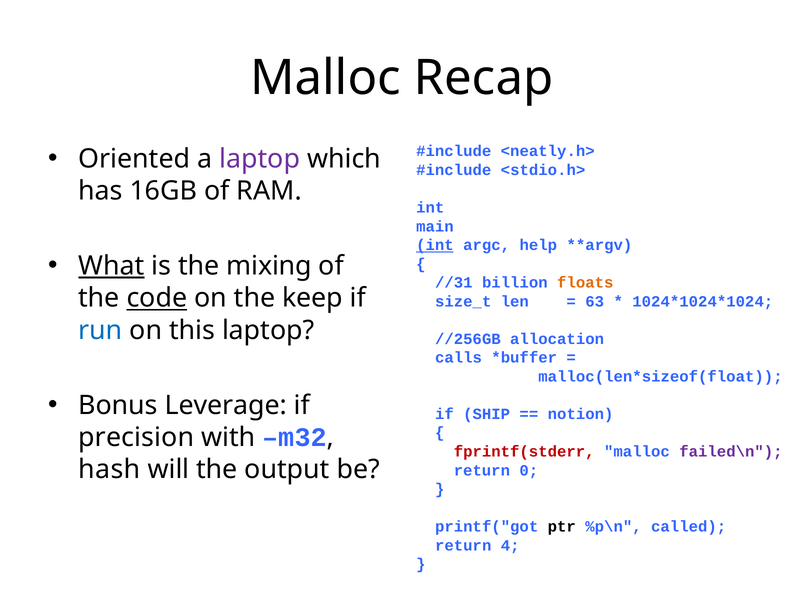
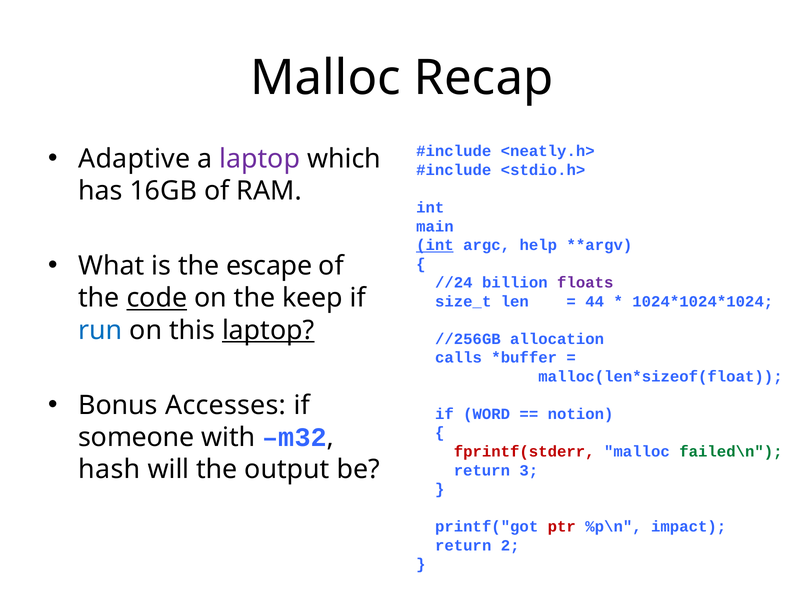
Oriented: Oriented -> Adaptive (134, 159)
What underline: present -> none (111, 266)
mixing: mixing -> escape (269, 266)
//31: //31 -> //24 (454, 283)
floats colour: orange -> purple (585, 283)
63: 63 -> 44 (595, 301)
laptop underline: none -> present (268, 330)
Leverage: Leverage -> Accesses (226, 405)
SHIP: SHIP -> WORD (487, 414)
precision: precision -> someone (136, 437)
failed\n colour: purple -> green (731, 452)
0: 0 -> 3 (529, 470)
ptr colour: black -> red (562, 527)
called: called -> impact (689, 527)
4: 4 -> 2 (510, 545)
